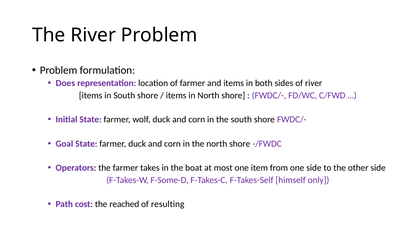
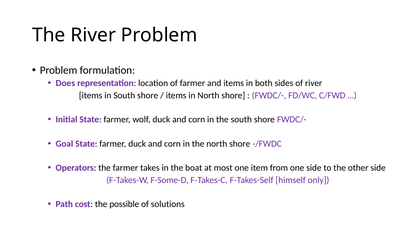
reached: reached -> possible (124, 204)
resulting: resulting -> solutions (168, 204)
